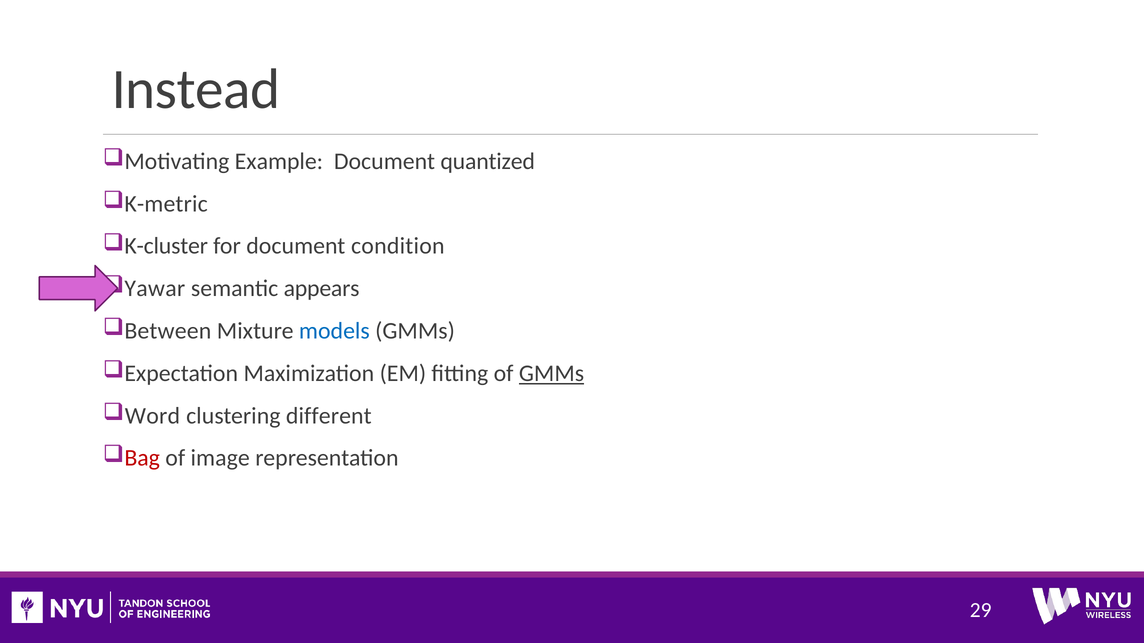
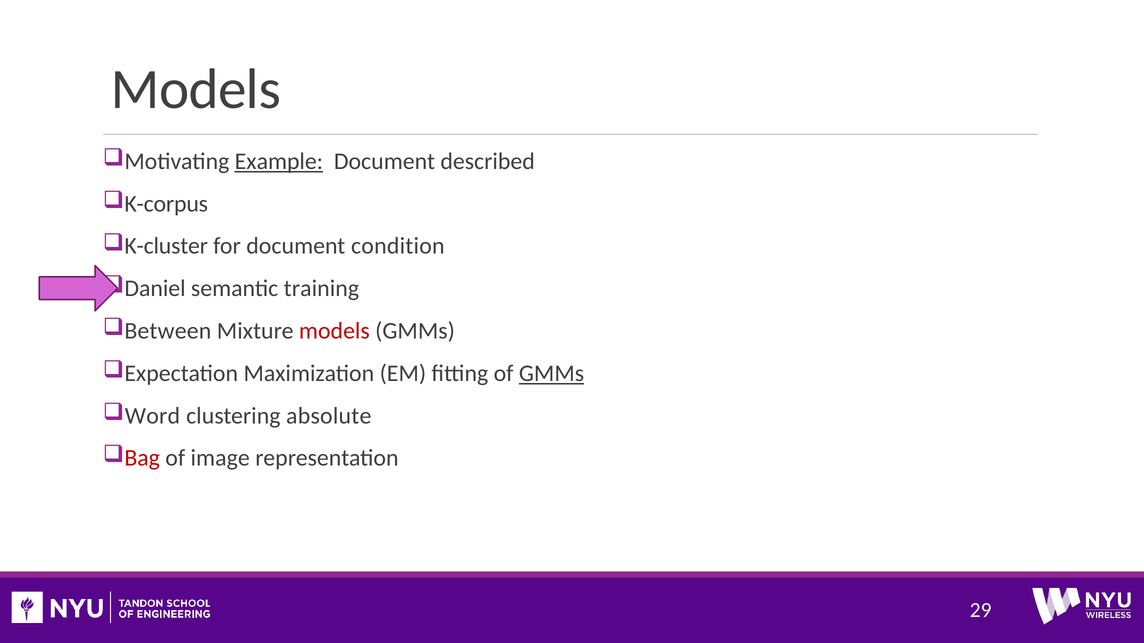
Instead: Instead -> Models (196, 90)
Example underline: none -> present (279, 161)
quantized: quantized -> described (488, 161)
K-metric: K-metric -> K-corpus (166, 204)
Yawar: Yawar -> Daniel (155, 289)
appears: appears -> training (321, 289)
models colour: blue -> red (334, 331)
different: different -> absolute (329, 416)
